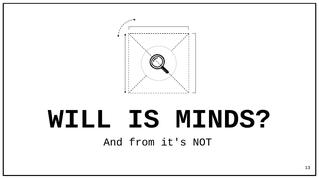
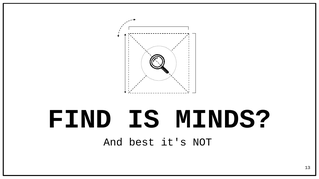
WILL: WILL -> FIND (80, 119)
from: from -> best (142, 142)
